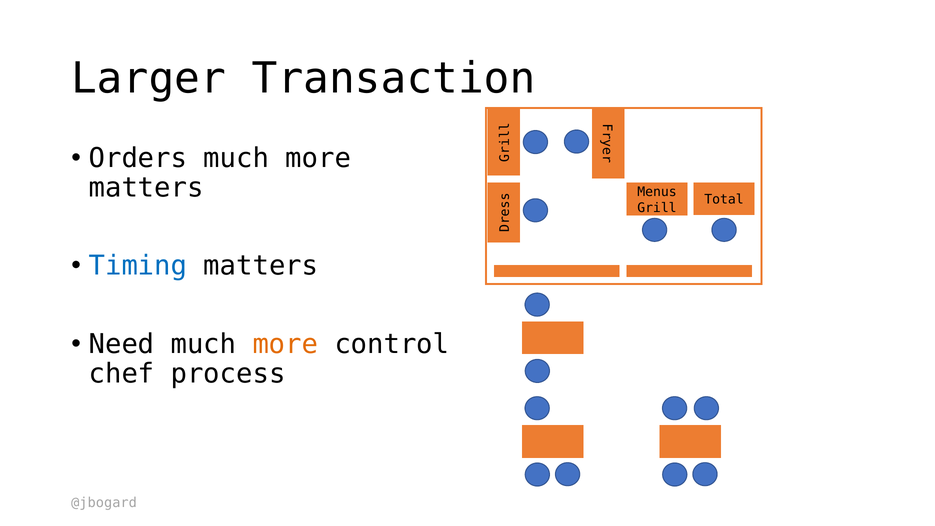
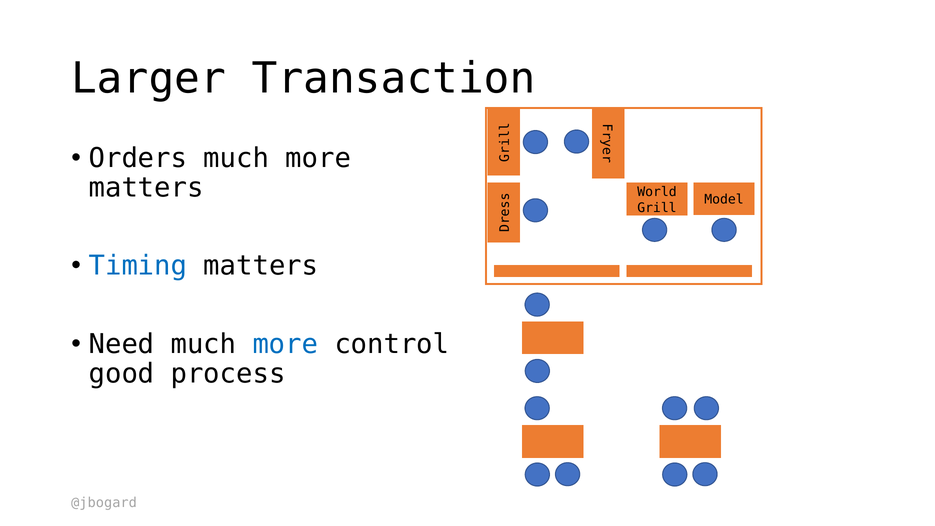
Menus: Menus -> World (657, 192)
Total: Total -> Model (724, 200)
more colour: orange -> blue (285, 344)
chef: chef -> good (122, 374)
